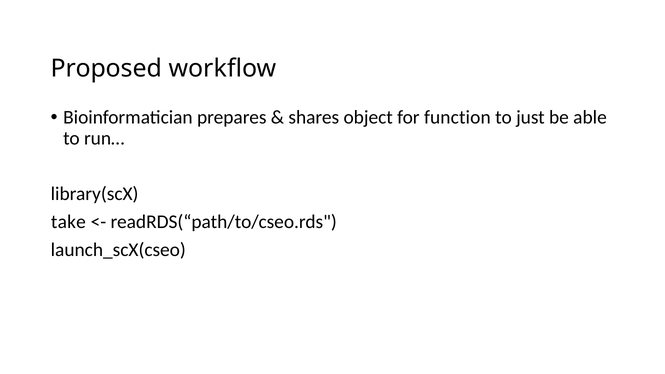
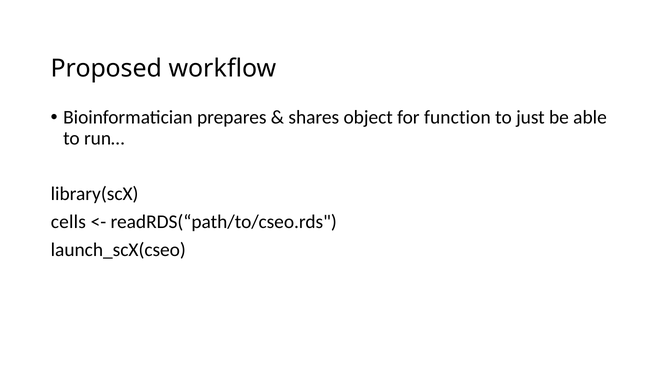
take: take -> cells (68, 222)
